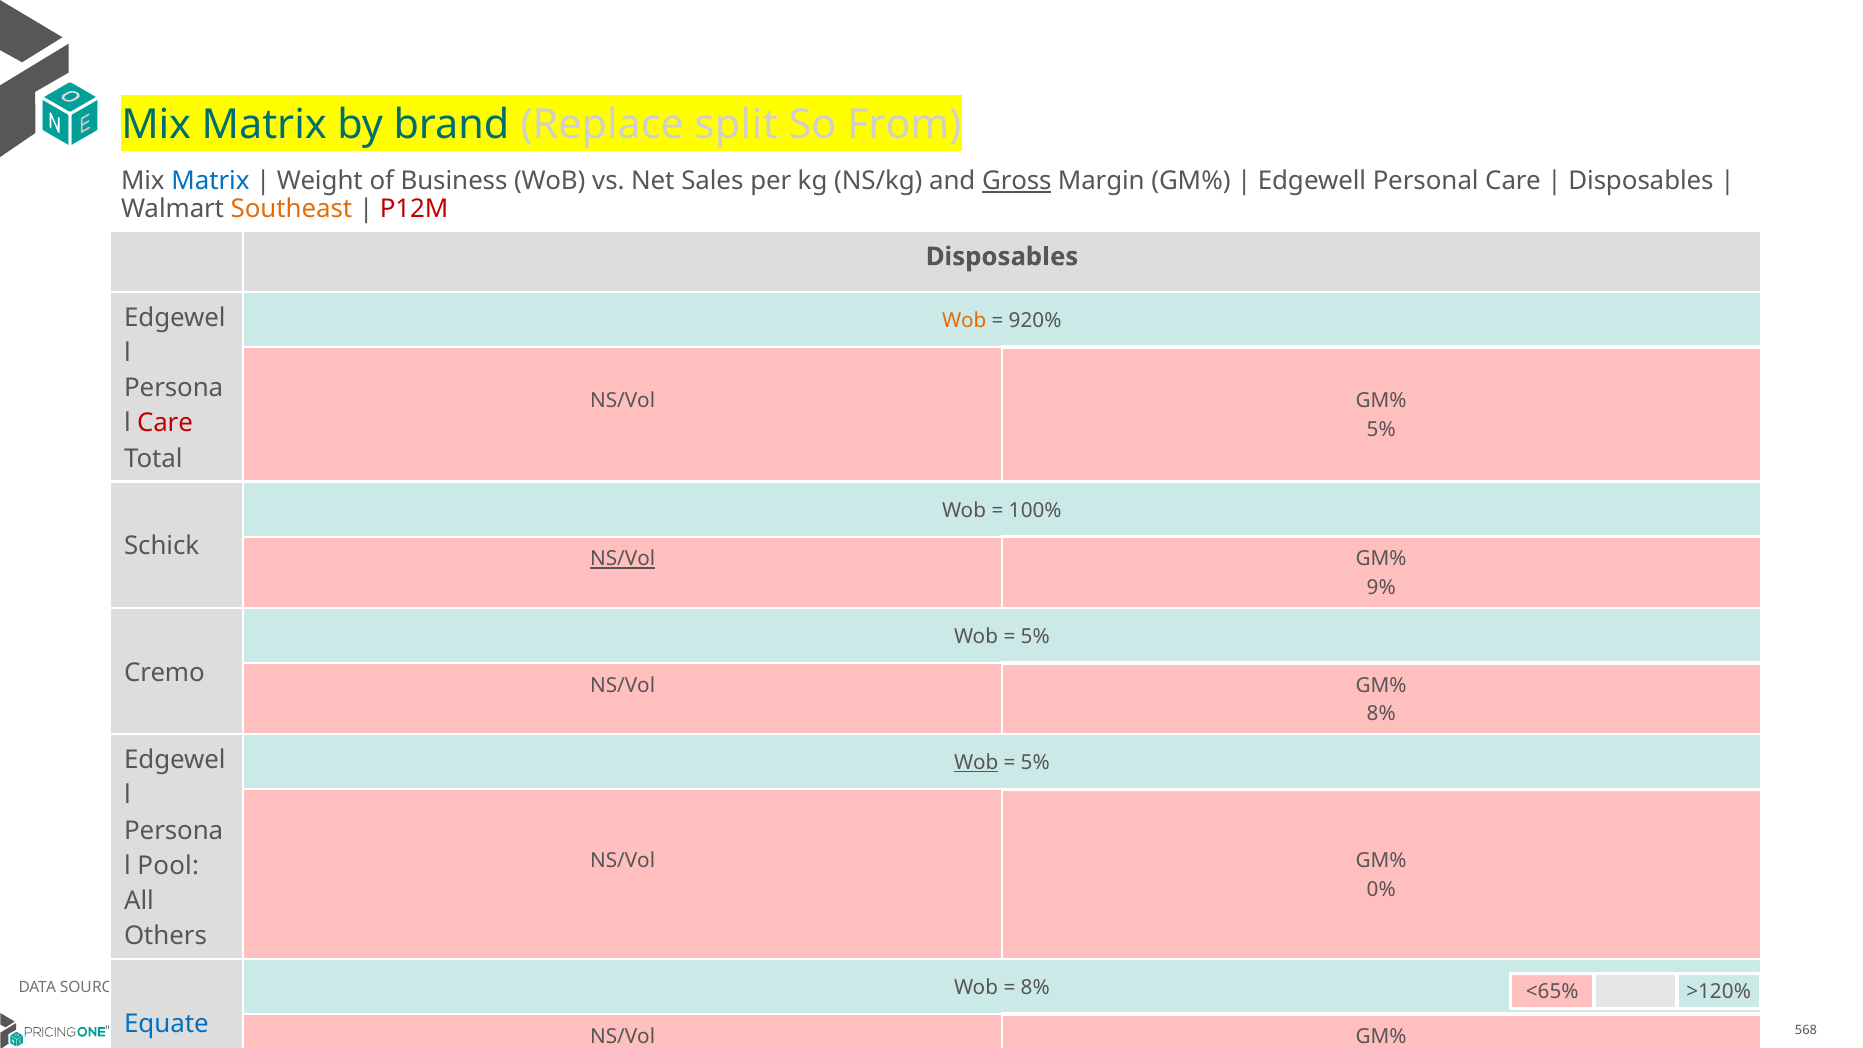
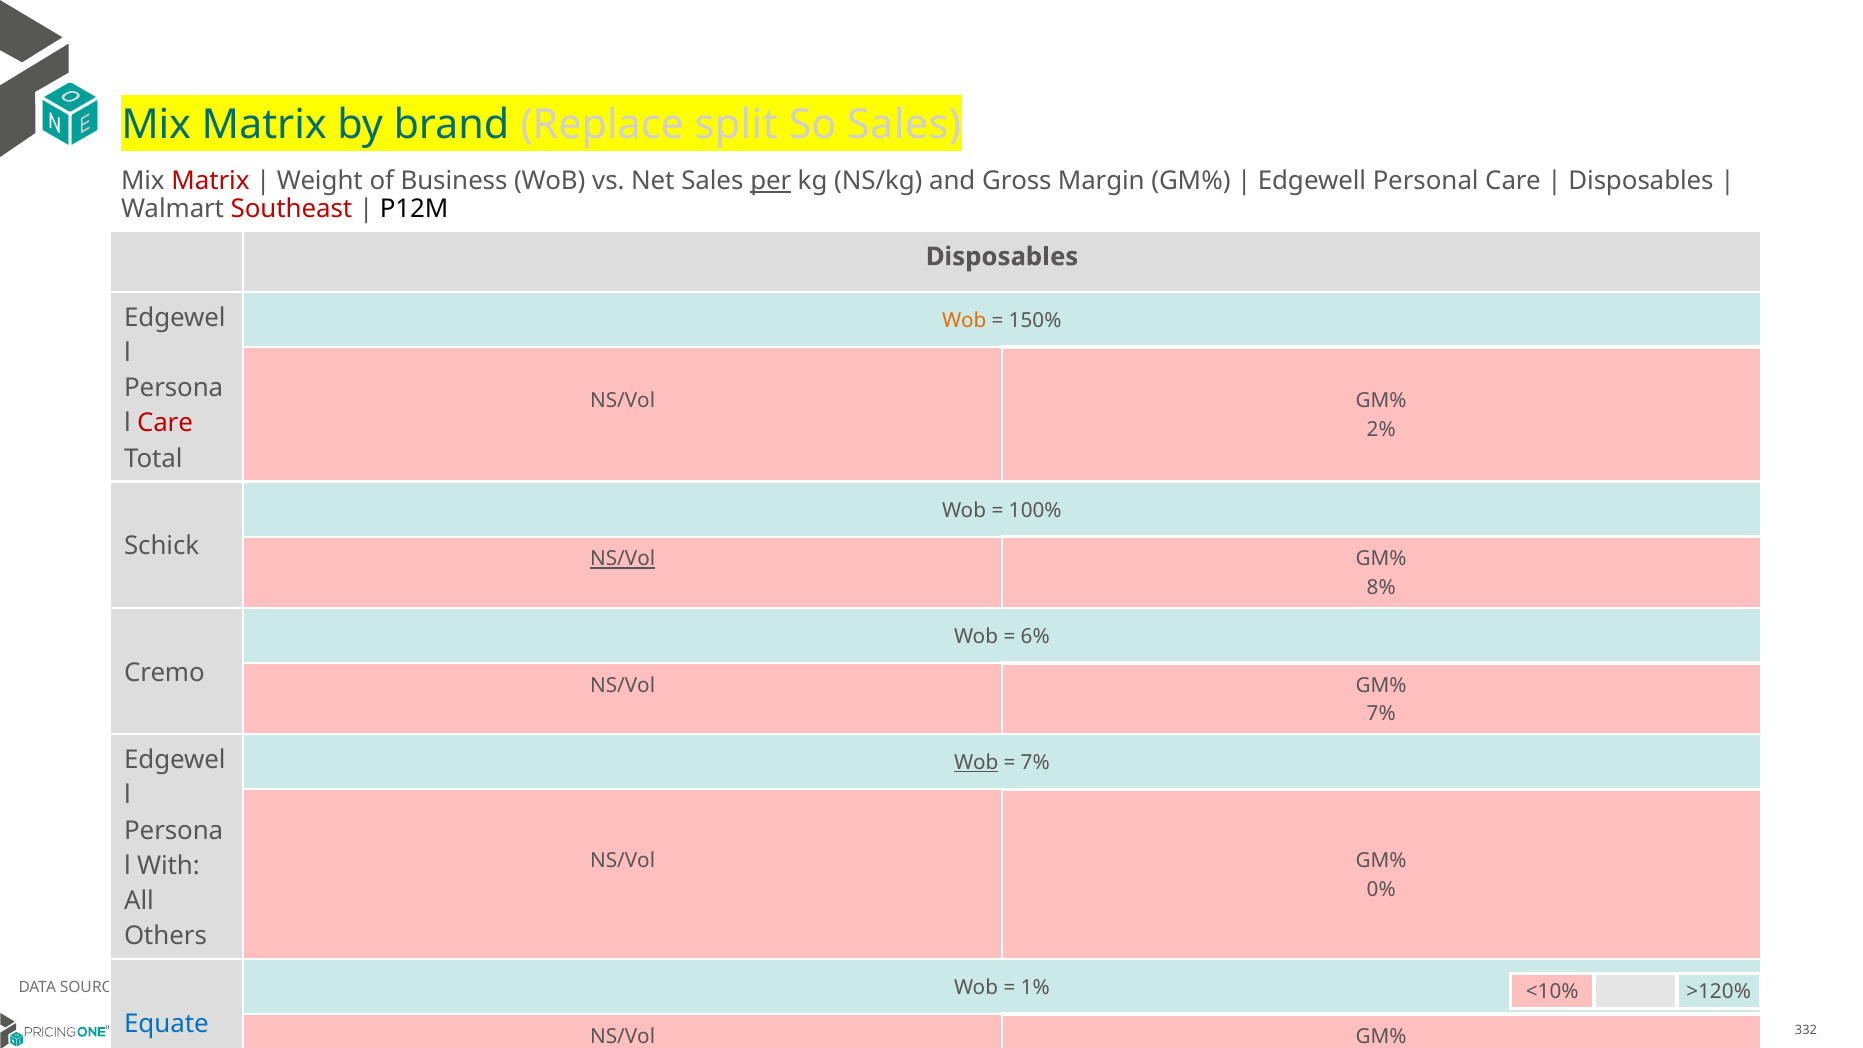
So From: From -> Sales (904, 125)
Matrix colour: blue -> red (210, 181)
per underline: none -> present (771, 181)
Gross underline: present -> none (1017, 181)
Southeast colour: orange -> red (292, 209)
P12M colour: red -> black (414, 209)
920%: 920% -> 150% (1035, 321)
5%: 5% -> 2% (1381, 430)
9%: 9% -> 8% (1381, 588)
5%: 5% -> 6% (1035, 637)
8%: 8% -> 7% (1381, 714)
5%: 5% -> 7% (1035, 763)
Pool: Pool -> With (168, 866)
8%: 8% -> 1% (1035, 988)
<65%: <65% -> <10% (1552, 991)
568: 568 -> 332 (1806, 1030)
